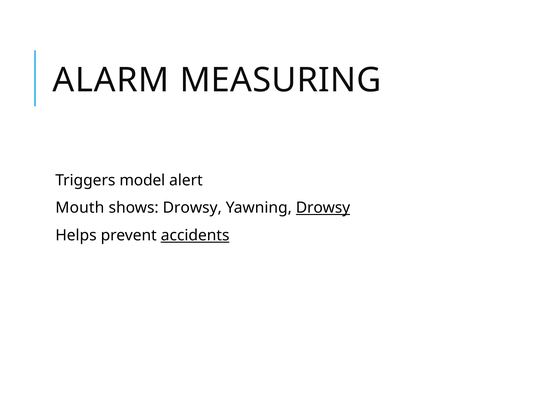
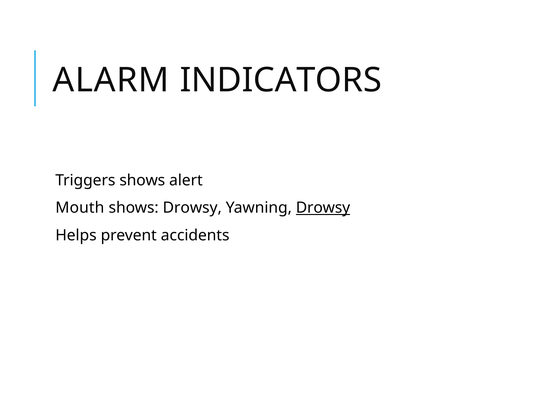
MEASURING: MEASURING -> INDICATORS (281, 80)
Triggers model: model -> shows (142, 180)
accidents underline: present -> none (195, 236)
